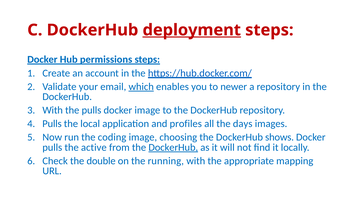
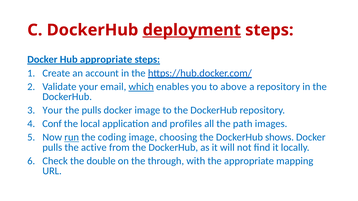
Hub permissions: permissions -> appropriate (106, 60)
newer: newer -> above (234, 87)
With: With -> Your (53, 110)
Pulls: Pulls -> Conf (52, 124)
days: days -> path (243, 124)
run underline: none -> present (72, 138)
DockerHub underline: present -> none (173, 148)
running: running -> through (166, 161)
